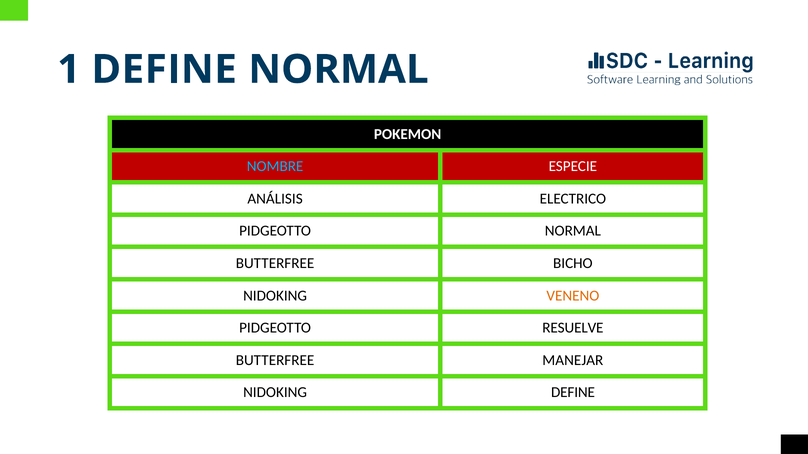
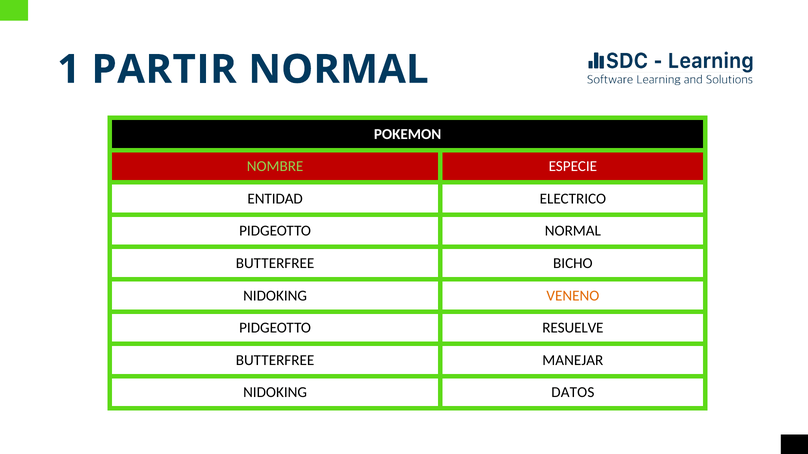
1 DEFINE: DEFINE -> PARTIR (164, 70)
NOMBRE colour: light blue -> light green (275, 167)
ANÁLISIS: ANÁLISIS -> ENTIDAD (275, 199)
NIDOKING DEFINE: DEFINE -> DATOS (573, 393)
